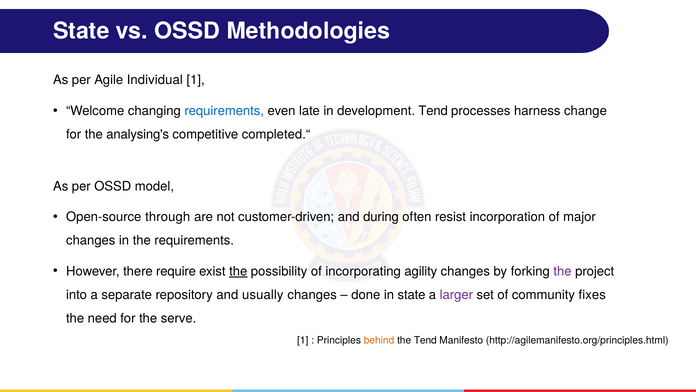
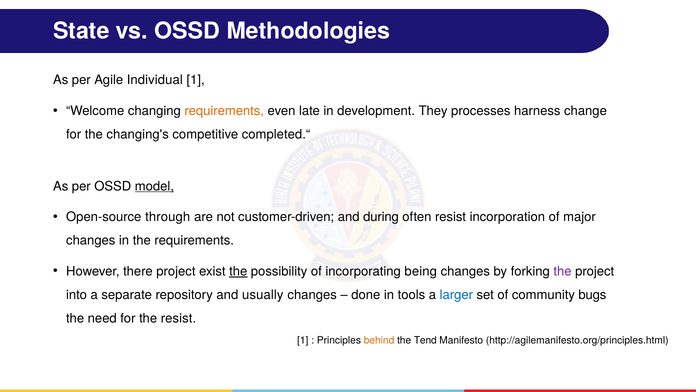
requirements colour: blue -> orange (224, 111)
development Tend: Tend -> They (433, 111)
analysing's: analysing's -> changing's (138, 134)
model underline: none -> present (154, 186)
there require: require -> project (176, 271)
agility: agility -> being (421, 271)
in state: state -> tools (411, 294)
larger colour: purple -> blue (456, 294)
fixes: fixes -> bugs (592, 294)
the serve: serve -> resist (178, 318)
